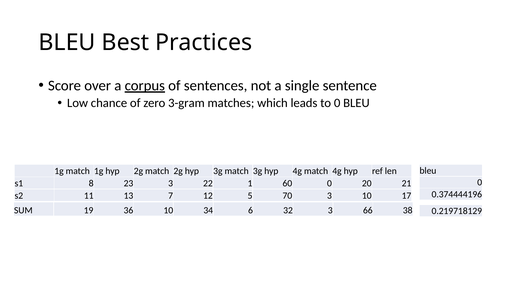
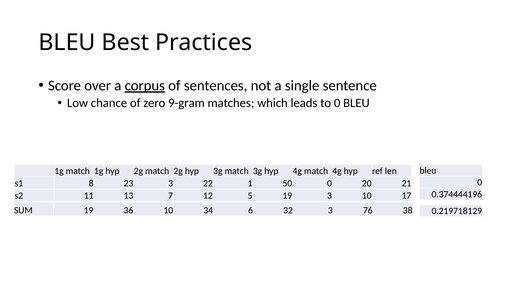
3-gram: 3-gram -> 9-gram (186, 103)
60: 60 -> 50 (287, 183)
5 70: 70 -> 19 (287, 195)
66: 66 -> 76 (368, 210)
